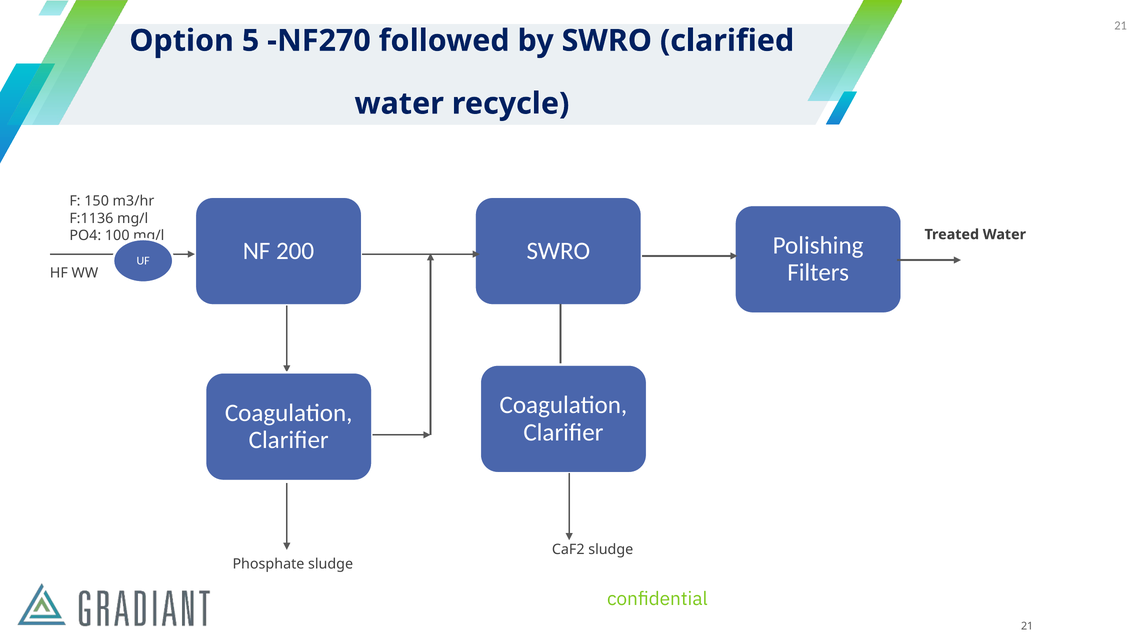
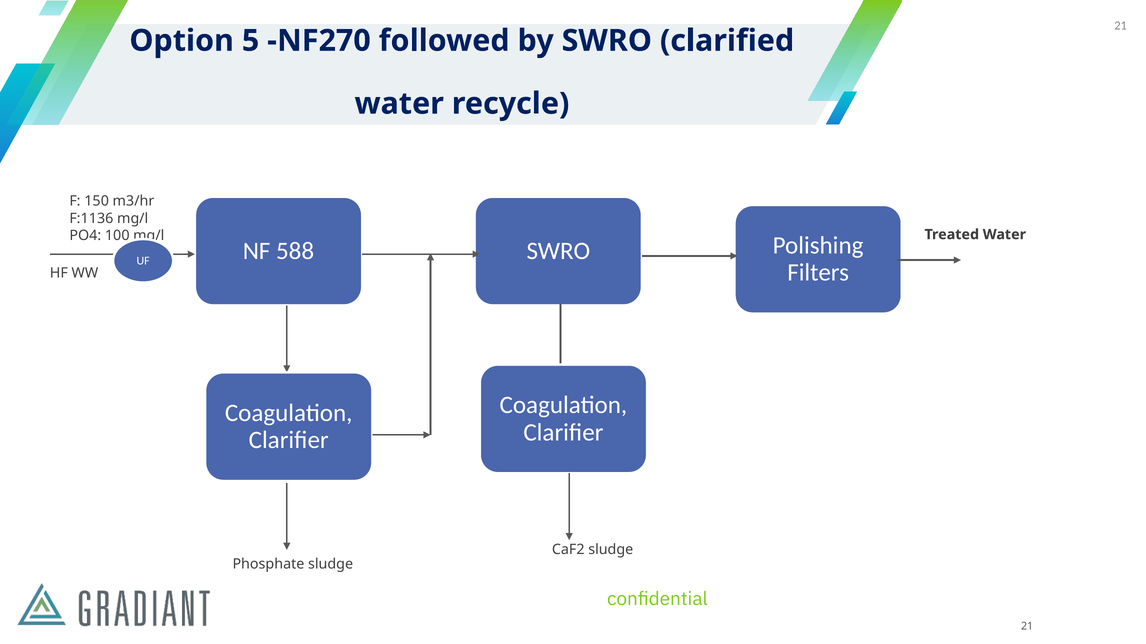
200: 200 -> 588 (295, 251)
